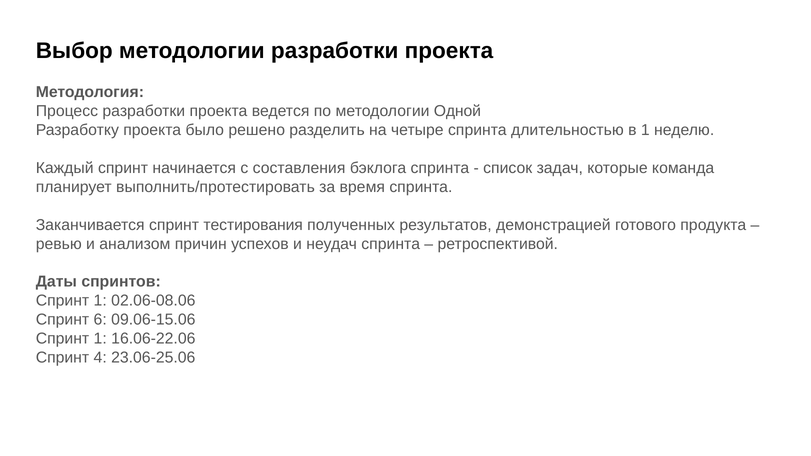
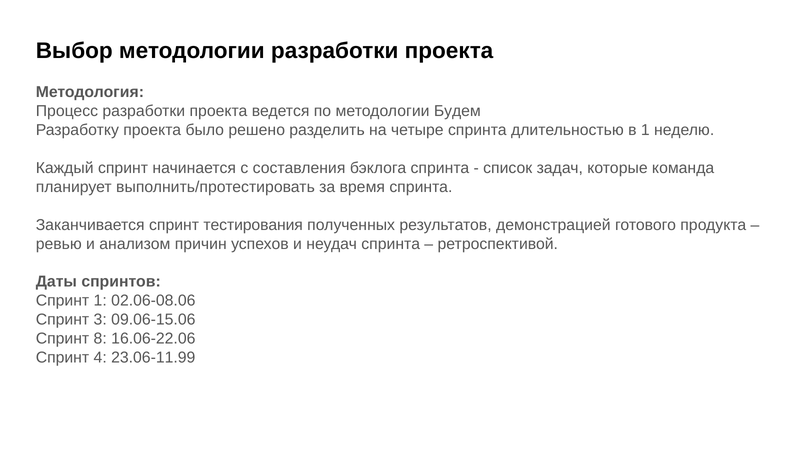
Одной: Одной -> Будем (457, 111)
6: 6 -> 3 (100, 320)
1: 1 -> 8 (100, 339)
23.06-25.06: 23.06-25.06 -> 23.06-11.99 (153, 358)
